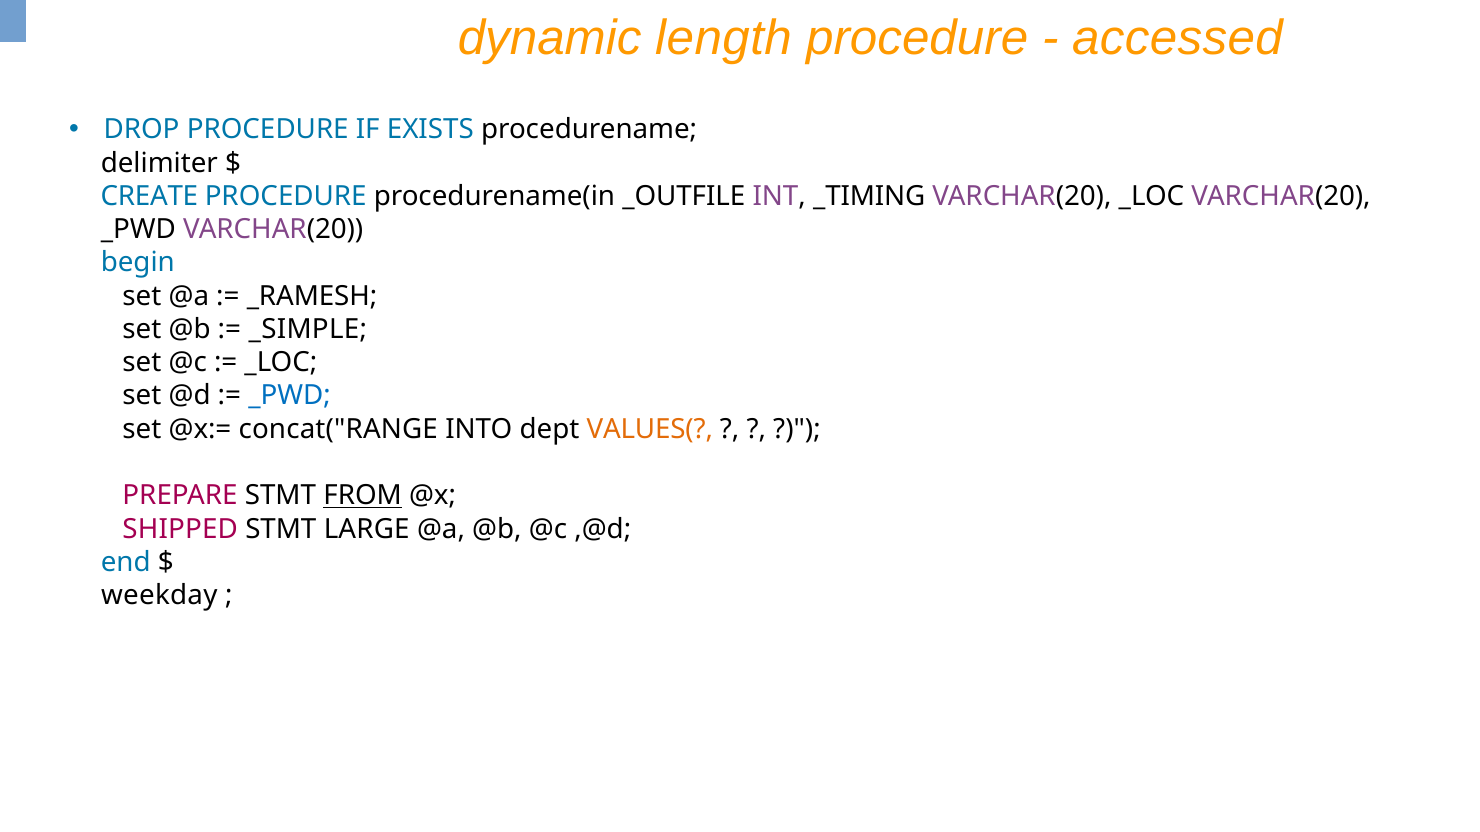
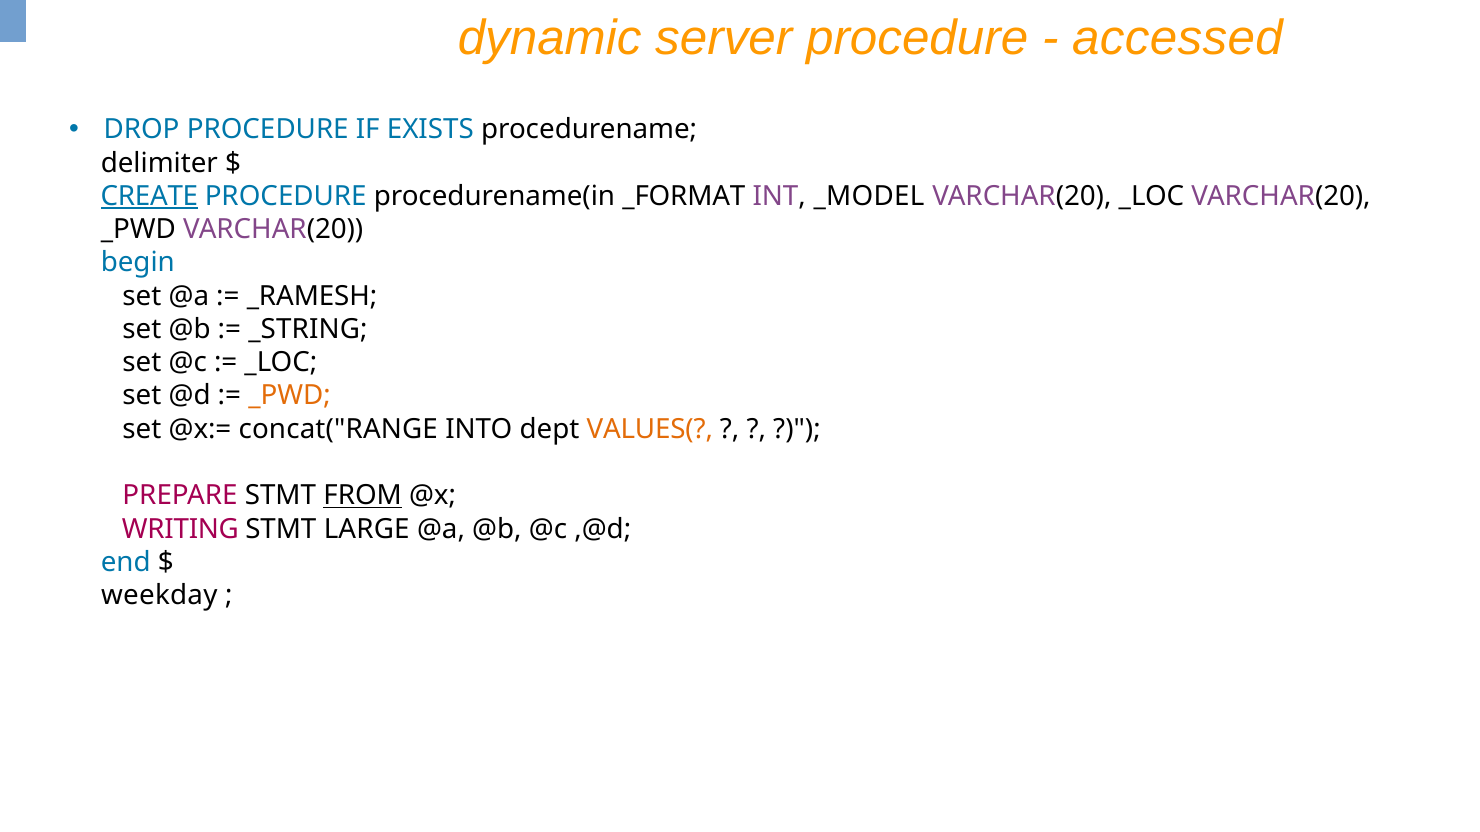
length: length -> server (724, 39)
CREATE underline: none -> present (149, 196)
_OUTFILE: _OUTFILE -> _FORMAT (684, 196)
_TIMING: _TIMING -> _MODEL (869, 196)
_SIMPLE: _SIMPLE -> _STRING (308, 329)
_PWD colour: blue -> orange (290, 396)
SHIPPED: SHIPPED -> WRITING (180, 529)
